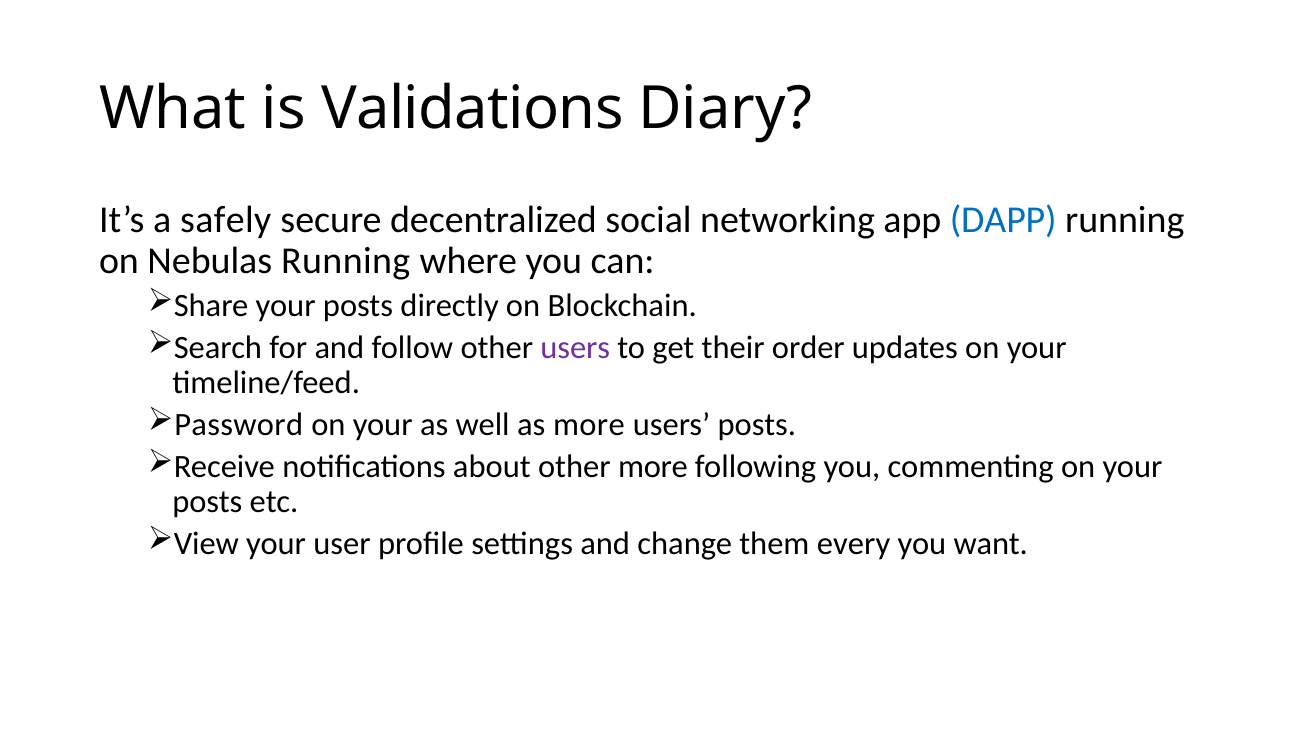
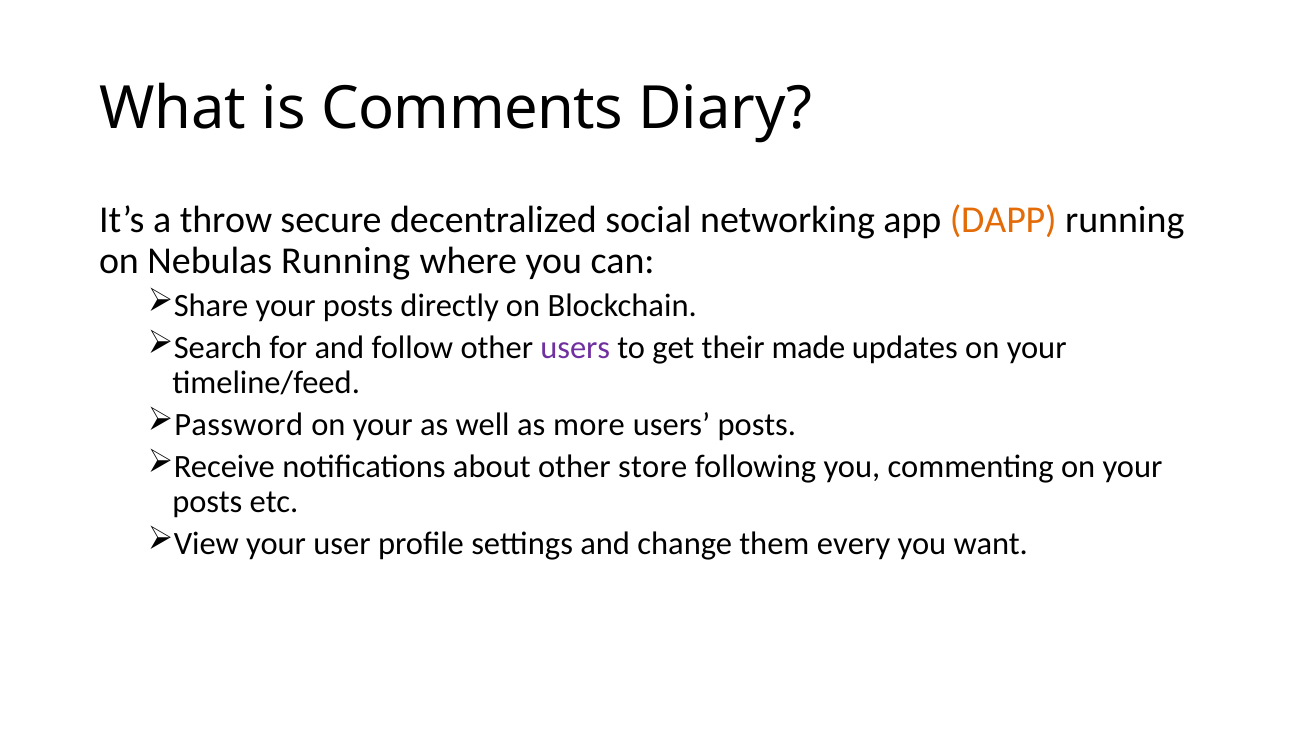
Validations: Validations -> Comments (472, 109)
safely: safely -> throw (226, 220)
DAPP colour: blue -> orange (1003, 220)
order: order -> made (808, 348)
other more: more -> store (653, 467)
